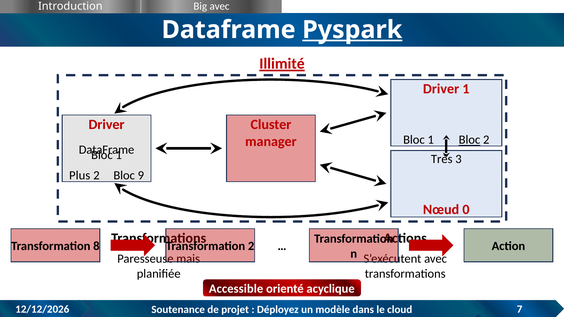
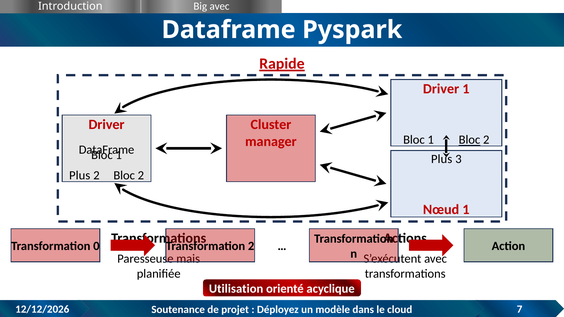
Pyspark underline: present -> none (352, 30)
Illimité: Illimité -> Rapide (282, 64)
Très: Très -> Plus (442, 159)
2 Bloc 9: 9 -> 2 (141, 175)
Nœud 0: 0 -> 1 (466, 210)
8: 8 -> 0 (96, 246)
Accessible: Accessible -> Utilisation (236, 289)
